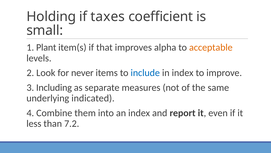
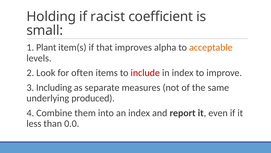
taxes: taxes -> racist (108, 17)
never: never -> often (82, 73)
include colour: blue -> red (145, 73)
indicated: indicated -> produced (93, 98)
7.2: 7.2 -> 0.0 (72, 123)
